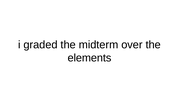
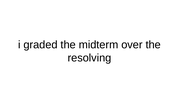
elements: elements -> resolving (89, 58)
